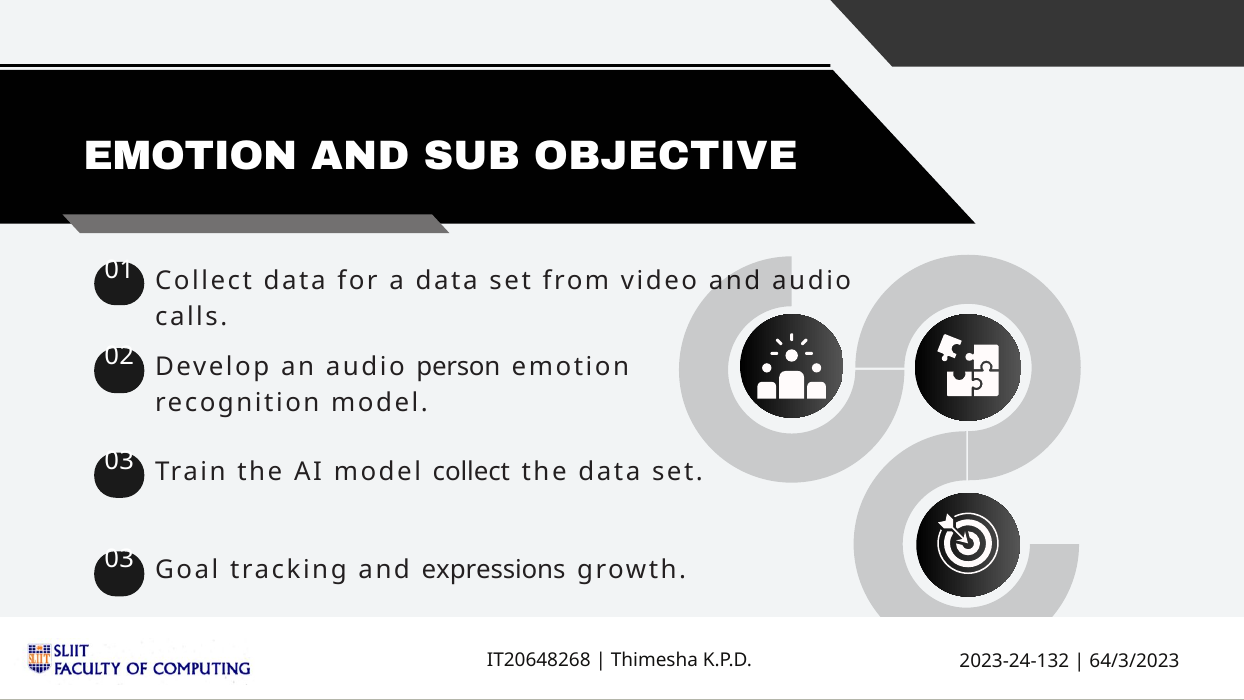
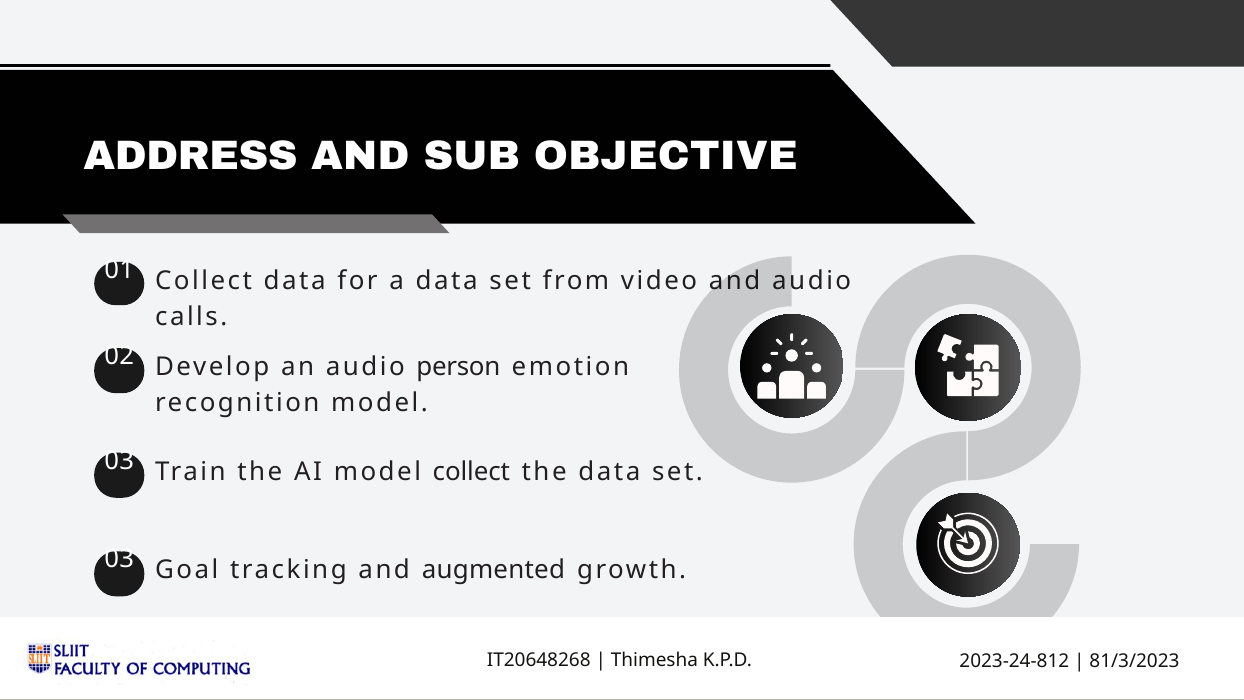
EMOTION: EMOTION -> ADDRESS (190, 156)
expressions: expressions -> augmented (493, 570)
2023-24-132: 2023-24-132 -> 2023-24-812 (1014, 661)
64/3/2023: 64/3/2023 -> 81/3/2023 (1134, 661)
